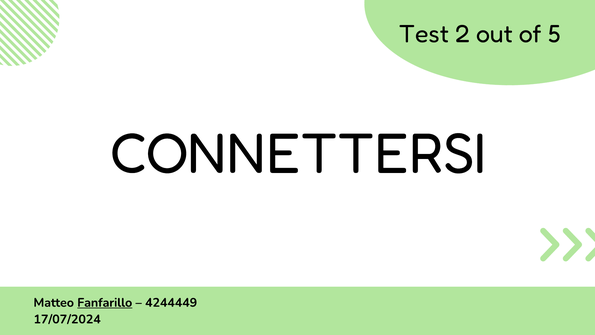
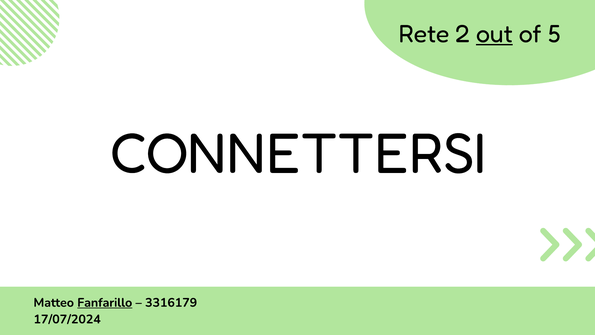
Test: Test -> Rete (424, 34)
out underline: none -> present (494, 34)
4244449: 4244449 -> 3316179 (171, 302)
